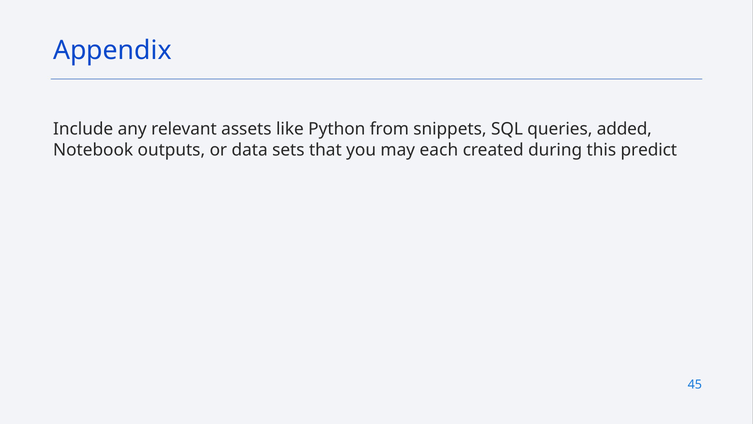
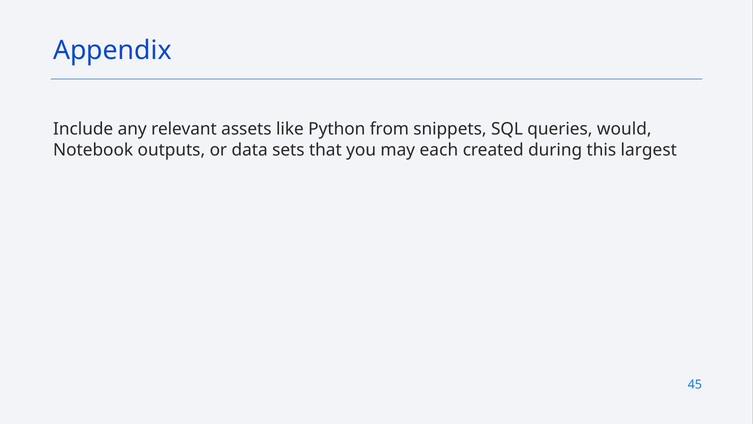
added: added -> would (624, 129)
predict: predict -> largest (649, 150)
